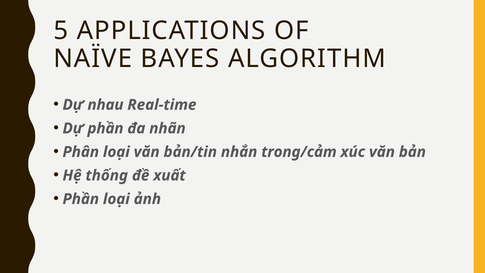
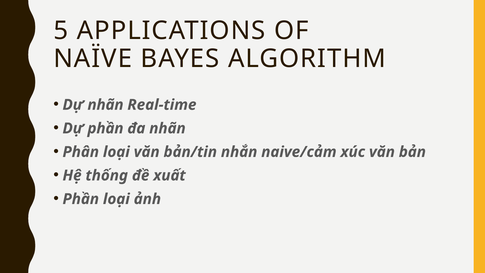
Dự nhau: nhau -> nhãn (106, 105)
trong/cảm: trong/cảm -> naive/cảm (299, 152)
